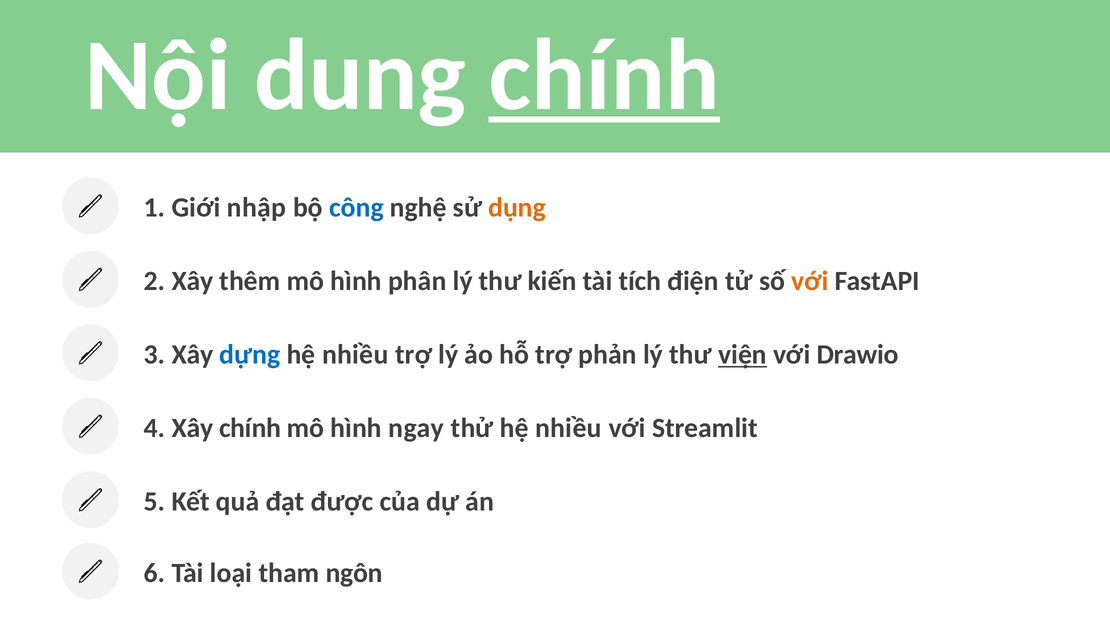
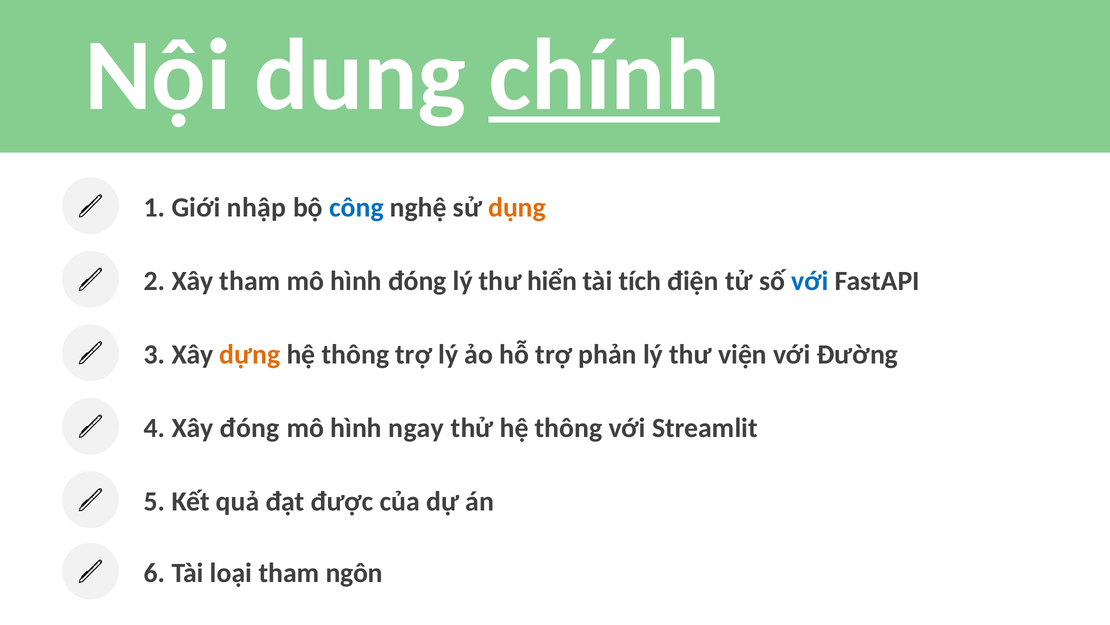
Xây thêm: thêm -> tham (250, 281)
hình phân: phân -> đóng (417, 281)
kiến: kiến -> hiển (552, 281)
với colour: orange -> blue (810, 281)
dựng colour: blue -> orange (250, 354)
nhiều: nhiều -> thông (355, 354)
viện underline: present -> none (742, 354)
Drawio: Drawio -> Đường (857, 354)
Xây chính: chính -> đóng (250, 428)
thử hệ nhiều: nhiều -> thông (569, 428)
